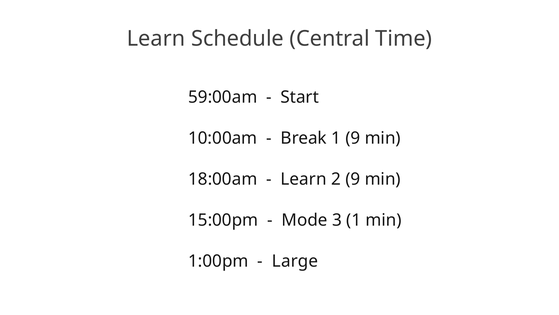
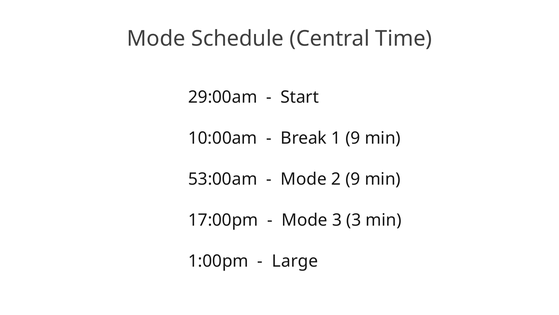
Learn: Learn -> Mode (156, 39)
59:00am: 59:00am -> 29:00am (223, 97)
18:00am: 18:00am -> 53:00am (223, 179)
Learn: Learn -> Mode (304, 179)
15:00pm: 15:00pm -> 17:00pm (223, 220)
3 1: 1 -> 3 (354, 220)
